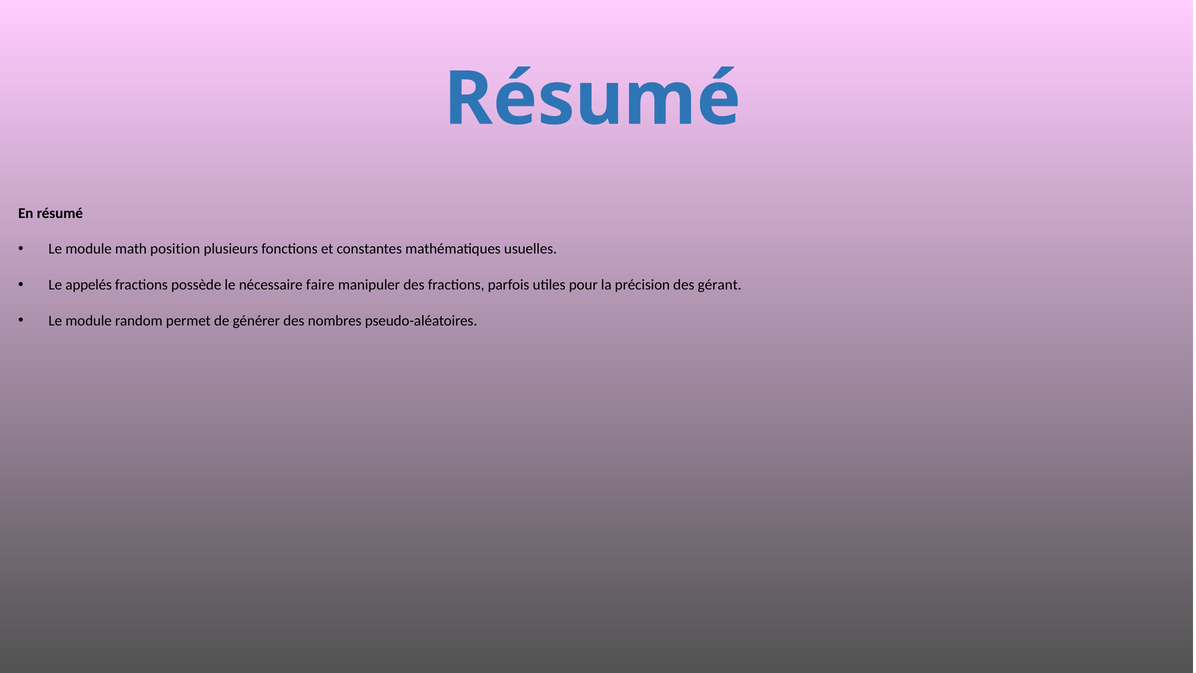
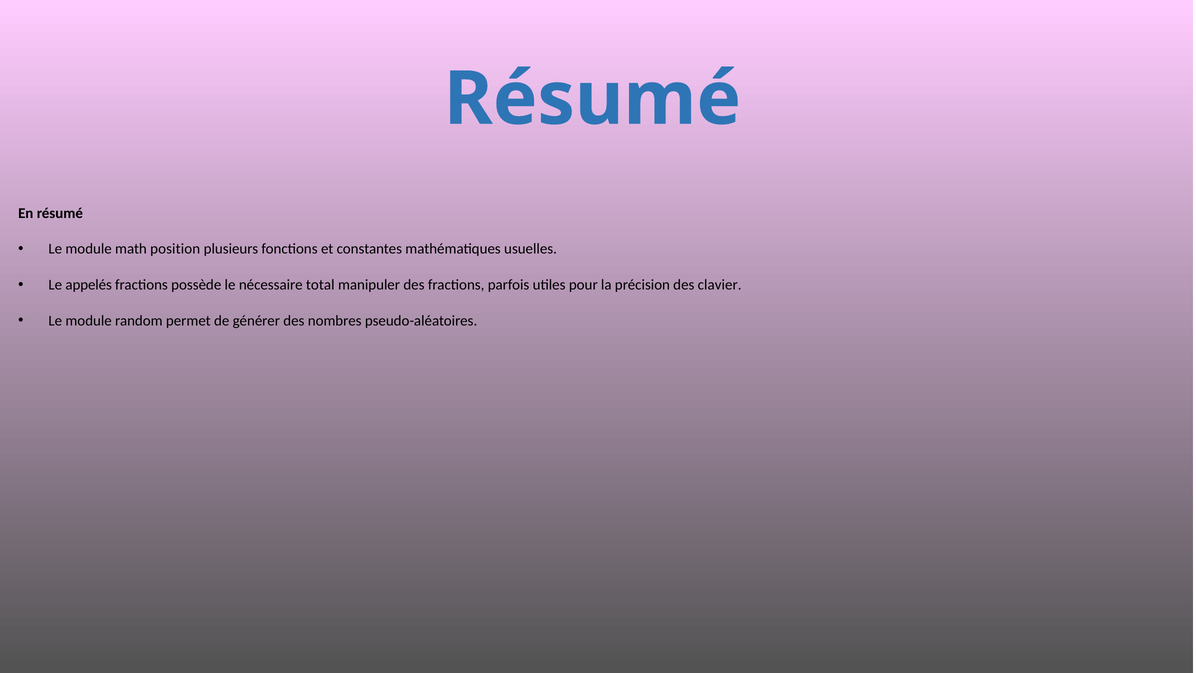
faire: faire -> total (320, 285)
gérant: gérant -> clavier (720, 285)
